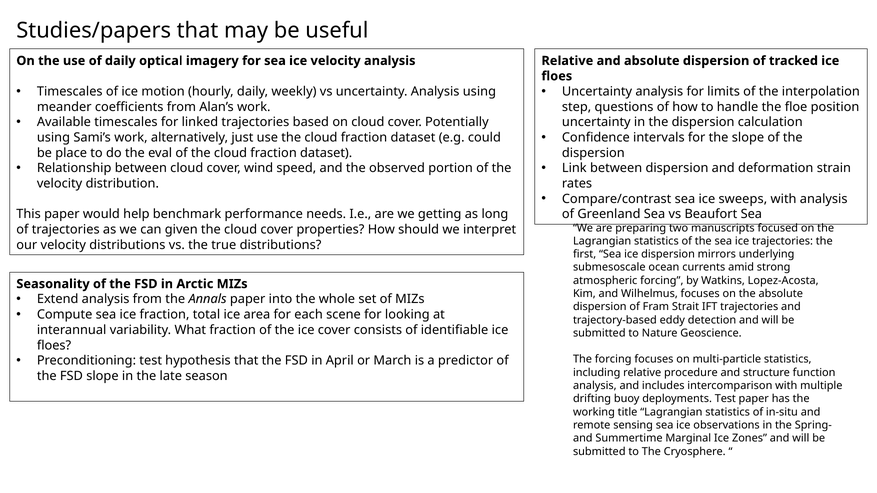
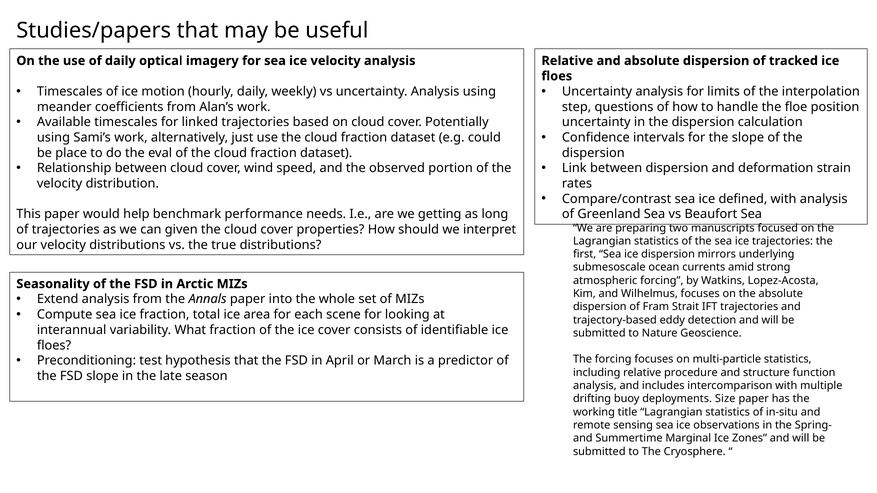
sweeps: sweeps -> defined (743, 199)
deployments Test: Test -> Size (725, 399)
